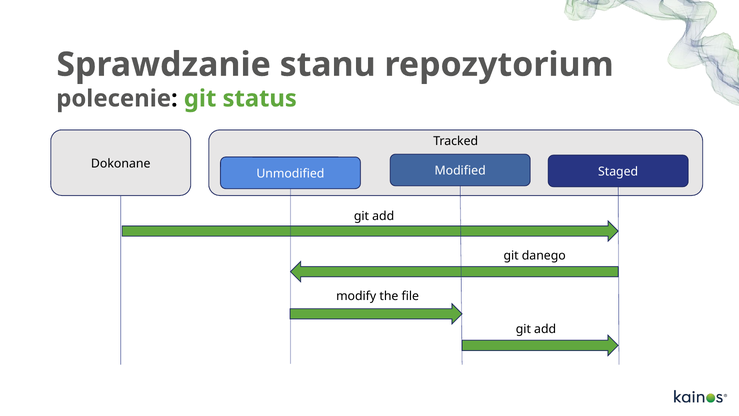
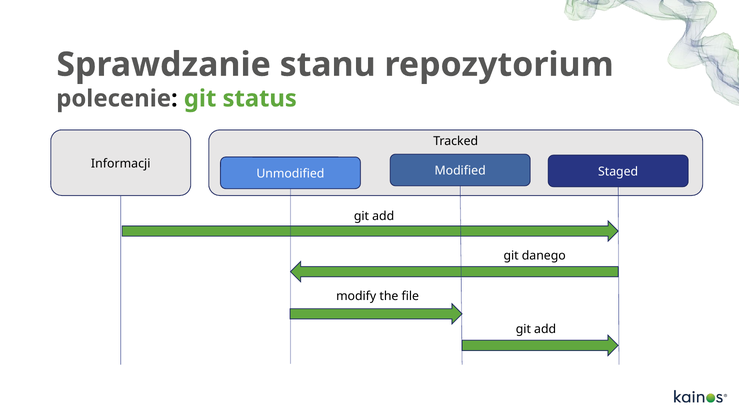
Dokonane: Dokonane -> Informacji (121, 163)
